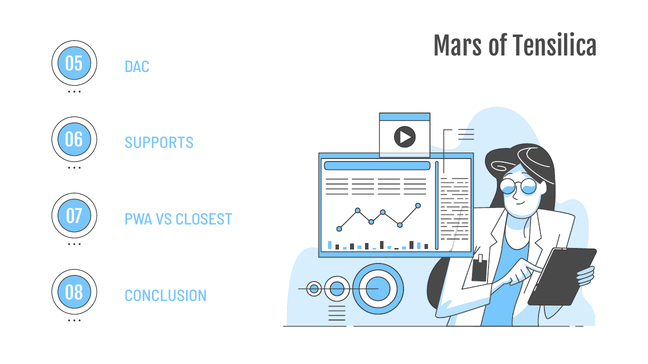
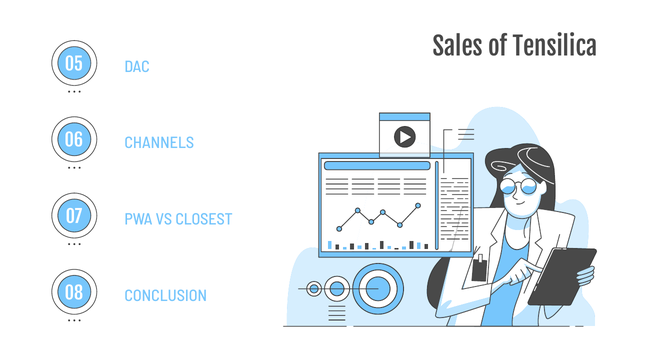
Mars: Mars -> Sales (458, 47)
SUPPORTS: SUPPORTS -> CHANNELS (159, 143)
